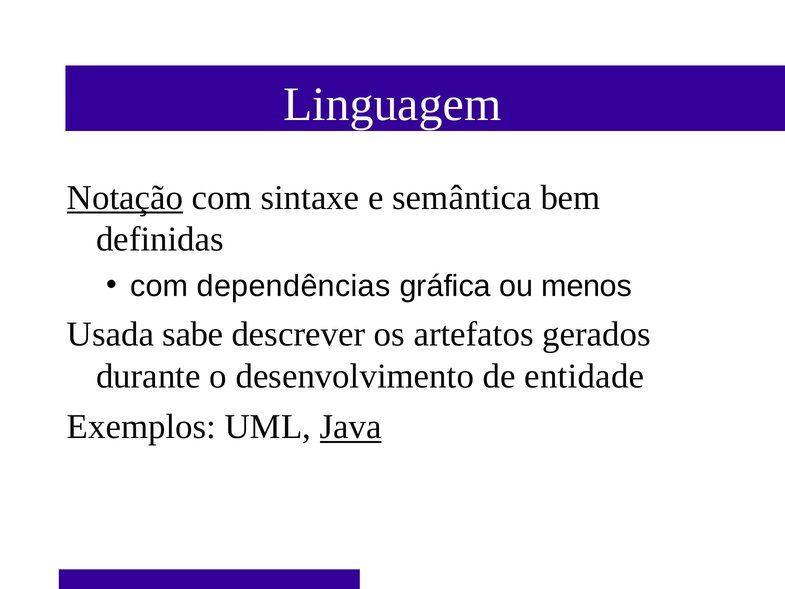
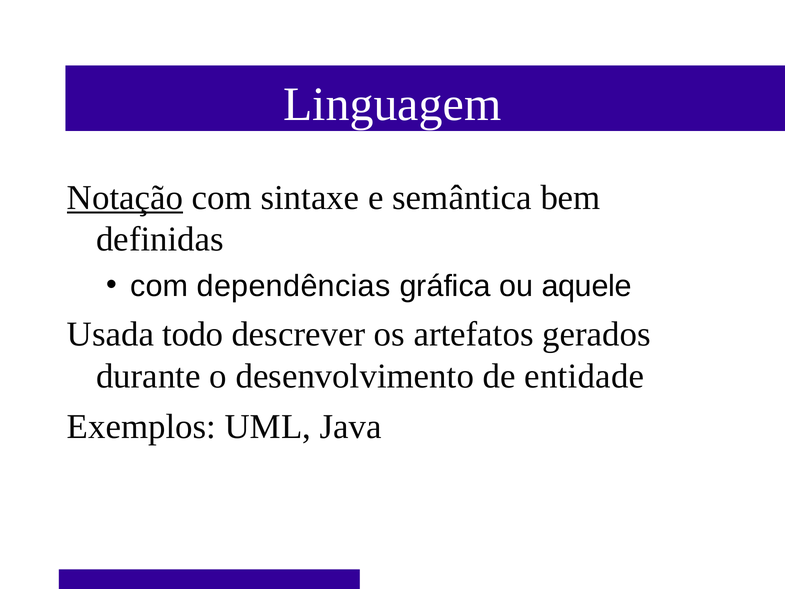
menos: menos -> aquele (587, 286)
sabe: sabe -> todo (193, 334)
Java underline: present -> none (351, 427)
